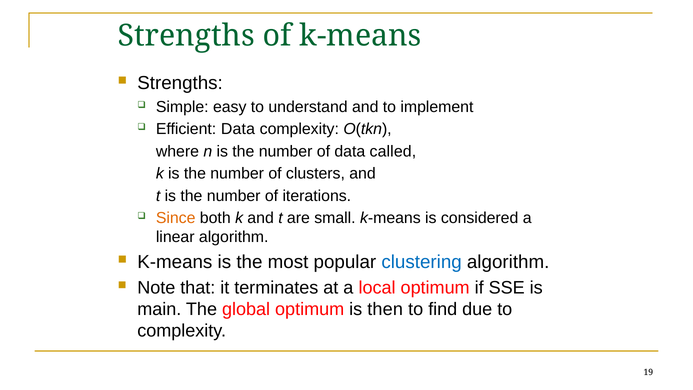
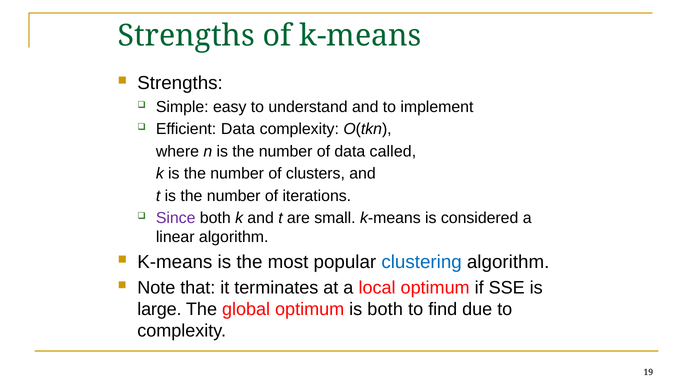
Since colour: orange -> purple (176, 218)
main: main -> large (159, 309)
is then: then -> both (385, 309)
